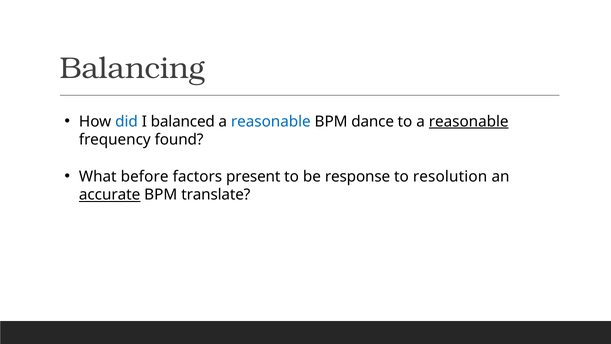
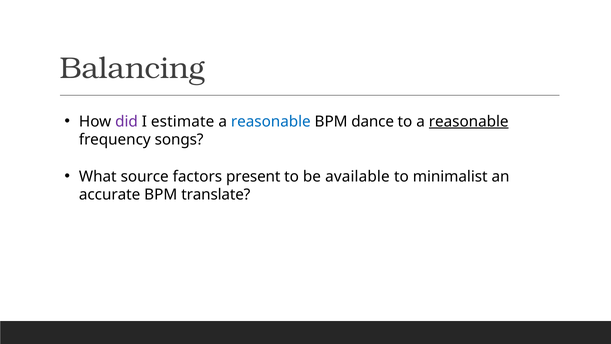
did colour: blue -> purple (127, 121)
balanced: balanced -> estimate (183, 121)
found: found -> songs (179, 140)
before: before -> source (145, 176)
response: response -> available (357, 176)
resolution: resolution -> minimalist (450, 176)
accurate underline: present -> none (110, 195)
